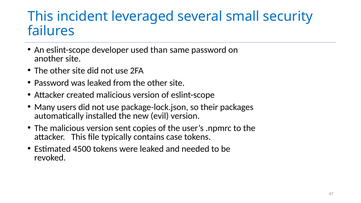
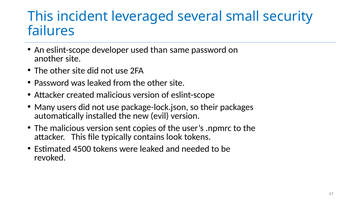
case: case -> look (174, 137)
